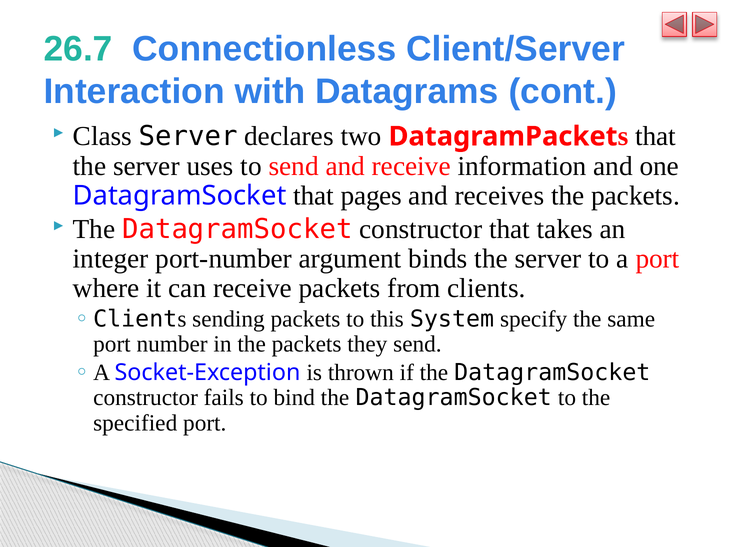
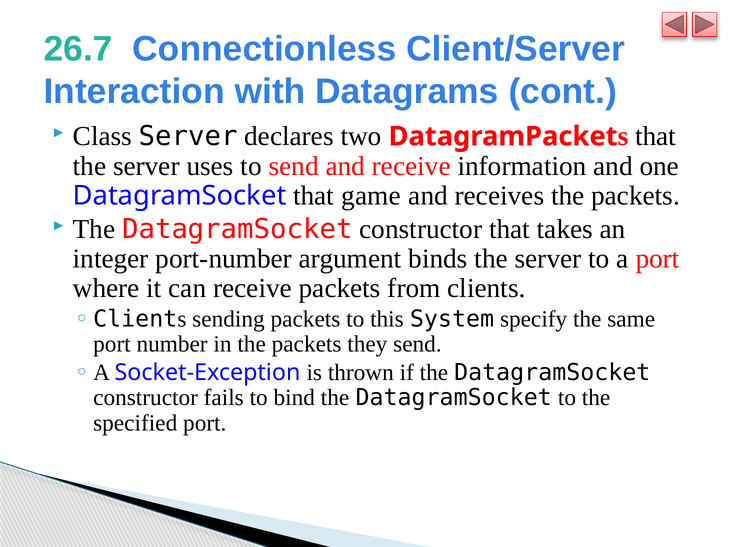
pages: pages -> game (371, 195)
